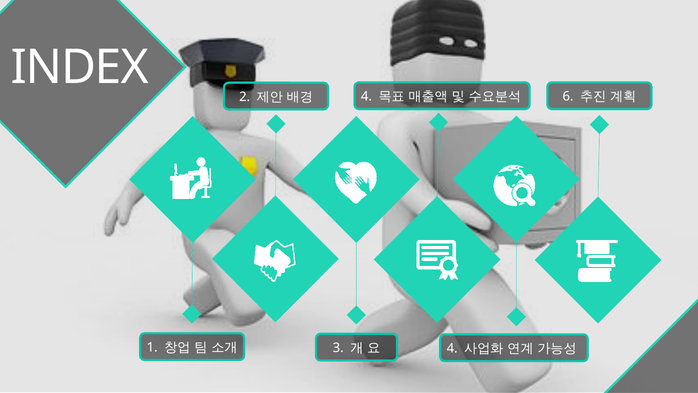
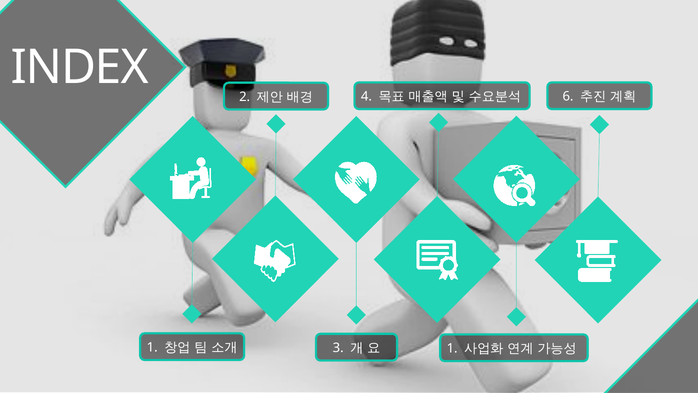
4: 4 -> 1 (452, 348)
